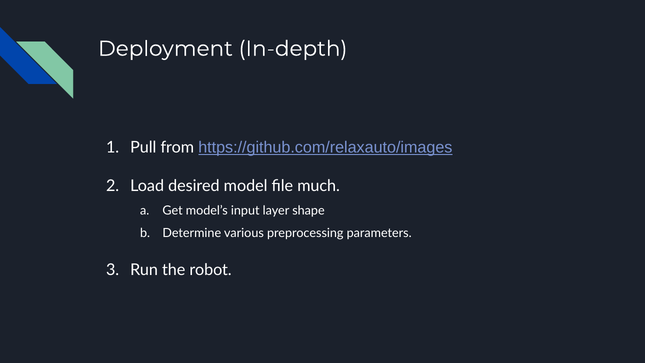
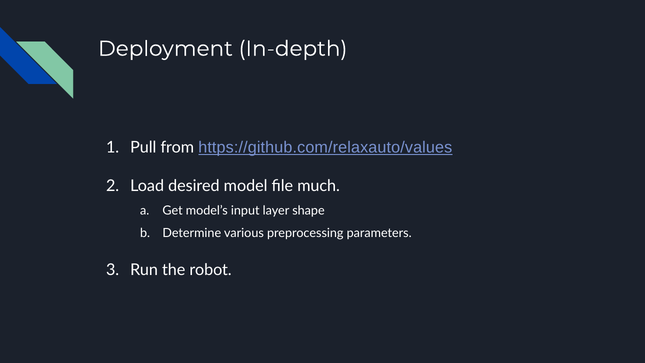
https://github.com/relaxauto/images: https://github.com/relaxauto/images -> https://github.com/relaxauto/values (325, 147)
